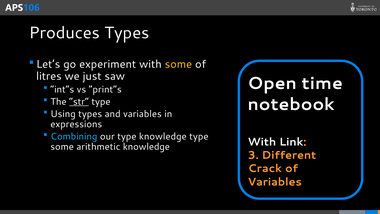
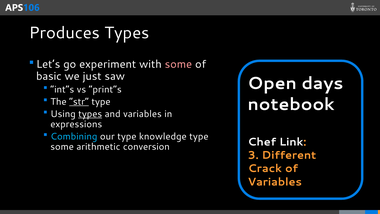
some colour: yellow -> pink (178, 64)
litres: litres -> basic (49, 76)
time: time -> days (322, 83)
types underline: none -> present (90, 114)
With: With -> Chef (262, 142)
arithmetic knowledge: knowledge -> conversion (146, 147)
